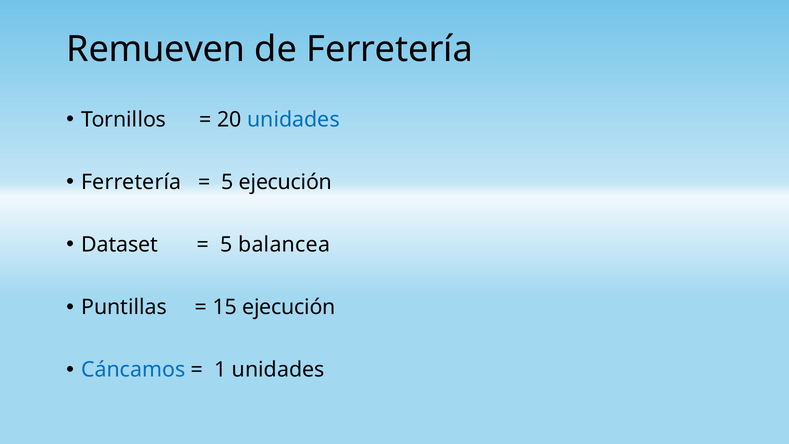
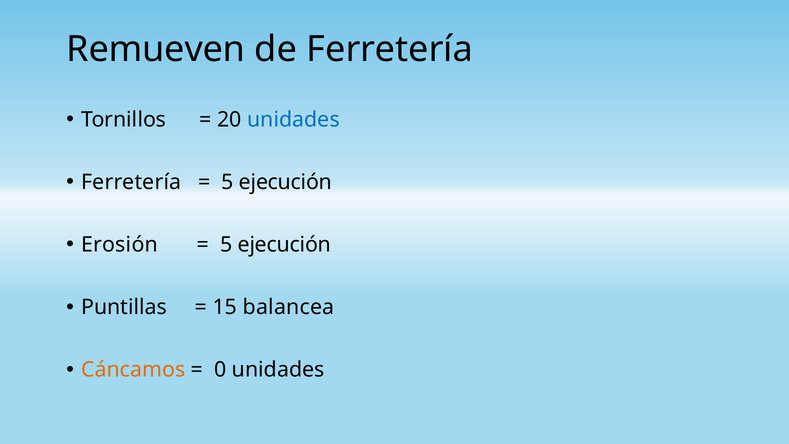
Dataset: Dataset -> Erosión (120, 245)
balancea: balancea -> ejecución (284, 245)
15 ejecución: ejecución -> balancea (289, 307)
Cáncamos colour: blue -> orange (133, 370)
1: 1 -> 0 (220, 370)
